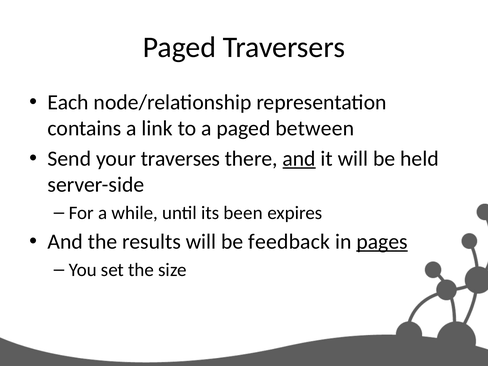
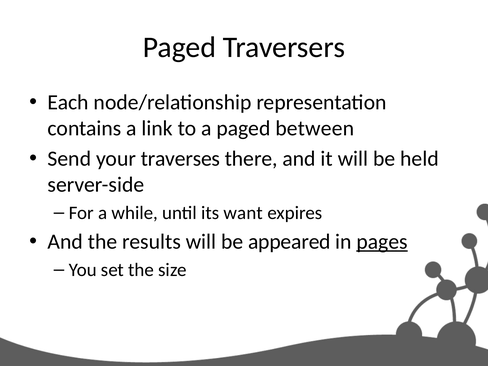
and underline: present -> none (299, 159)
been: been -> want (243, 213)
feedback: feedback -> appeared (289, 242)
